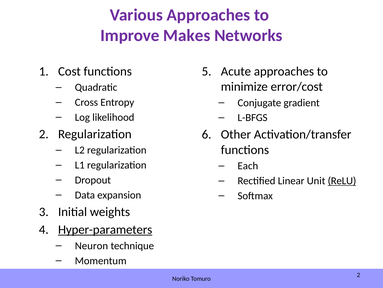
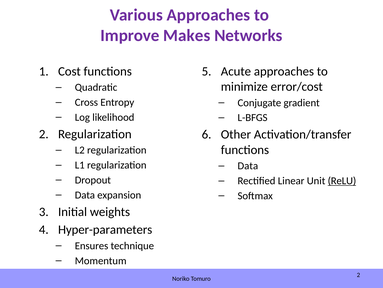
Each: Each -> Data (248, 165)
Hyper-parameters underline: present -> none (105, 229)
Neuron: Neuron -> Ensures (92, 245)
